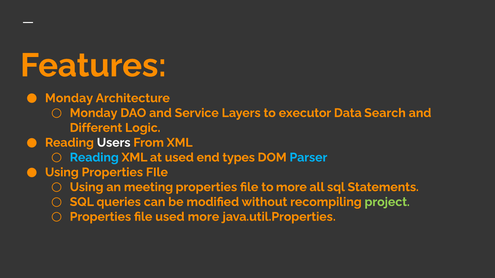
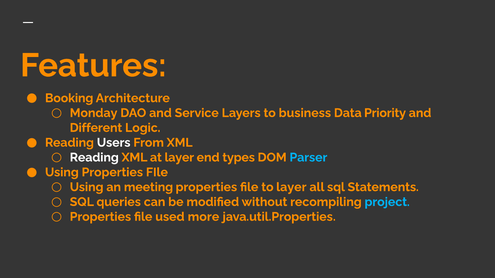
Monday: Monday -> Booking (69, 98)
executor: executor -> business (305, 113)
Search: Search -> Priority (385, 113)
Reading colour: light blue -> white (94, 158)
at used: used -> layer (179, 158)
to more: more -> layer (291, 187)
project colour: light green -> light blue (387, 202)
